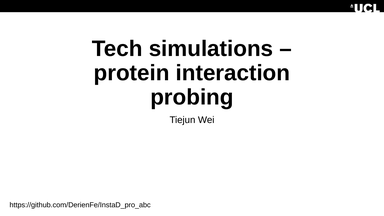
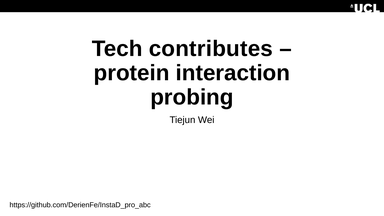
simulations: simulations -> contributes (211, 49)
